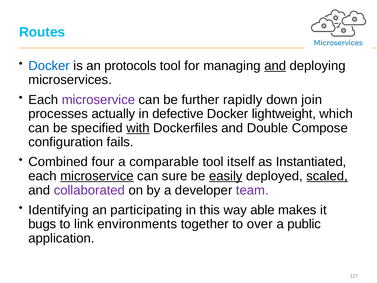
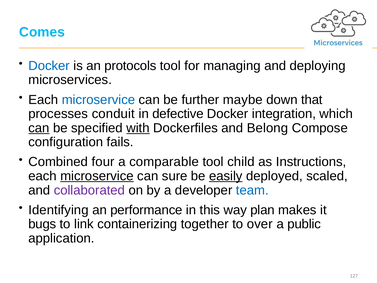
Routes: Routes -> Comes (42, 32)
and underline: present -> none (275, 66)
microservice colour: purple -> blue (98, 100)
rapidly: rapidly -> maybe (243, 100)
join: join -> that (312, 100)
actually: actually -> conduit (113, 114)
lightweight: lightweight -> integration (284, 114)
can underline: none -> present (39, 128)
Double: Double -> Belong (268, 128)
itself: itself -> child (241, 162)
Instantiated: Instantiated -> Instructions (311, 162)
scaled underline: present -> none (327, 176)
team colour: purple -> blue (252, 190)
participating: participating -> performance (146, 210)
able: able -> plan (263, 210)
environments: environments -> containerizing (137, 224)
